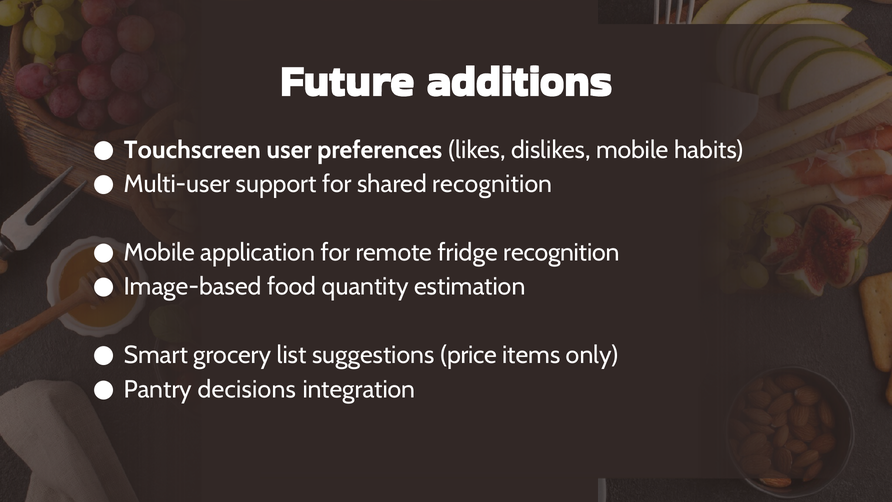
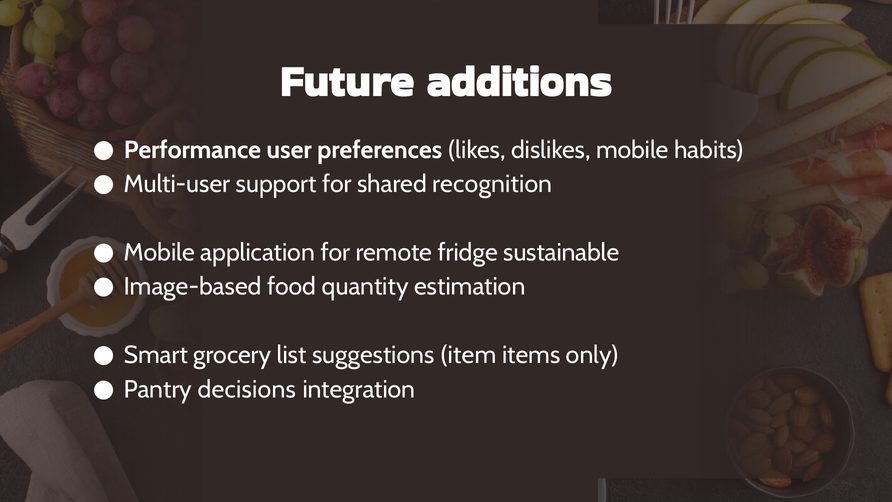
Touchscreen: Touchscreen -> Performance (192, 150)
fridge recognition: recognition -> sustainable (561, 252)
price: price -> item (468, 355)
